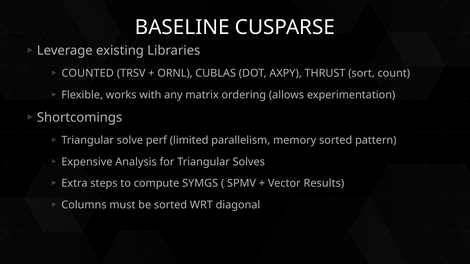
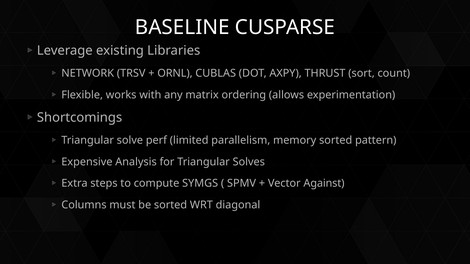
COUNTED: COUNTED -> NETWORK (88, 73)
Results: Results -> Against (324, 184)
